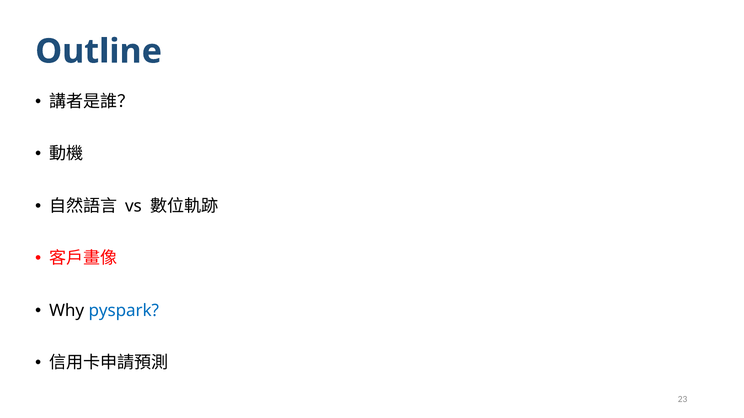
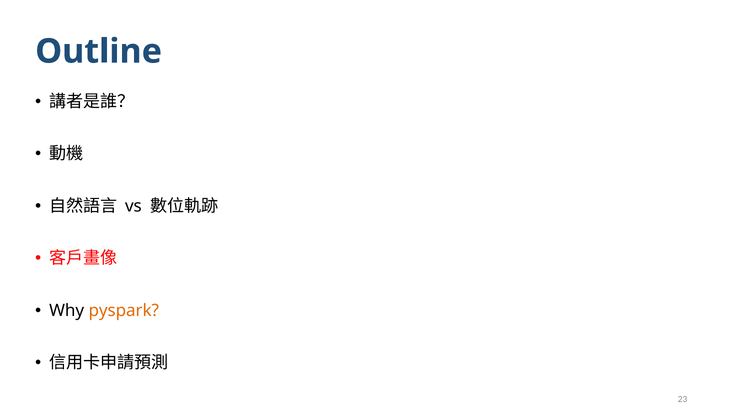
pyspark colour: blue -> orange (124, 311)
